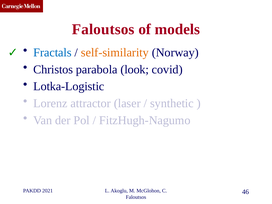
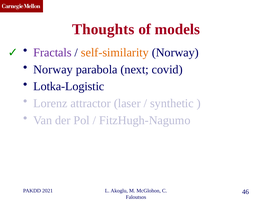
Faloutsos: Faloutsos -> Thoughts (103, 29)
Fractals colour: blue -> purple (52, 53)
Christos: Christos -> Norway (53, 69)
look: look -> next (135, 69)
